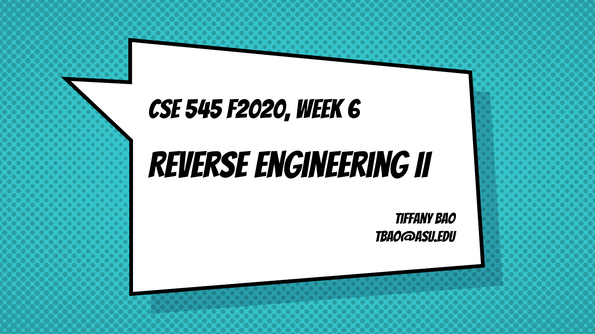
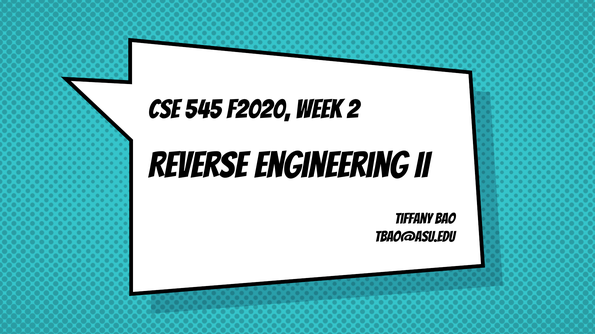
6: 6 -> 2 (353, 110)
